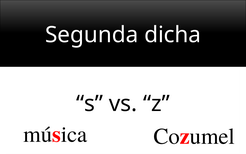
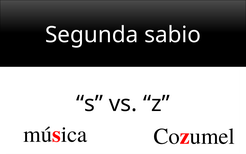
dicha: dicha -> sabio (173, 35)
